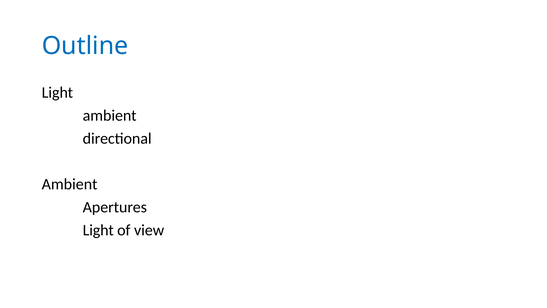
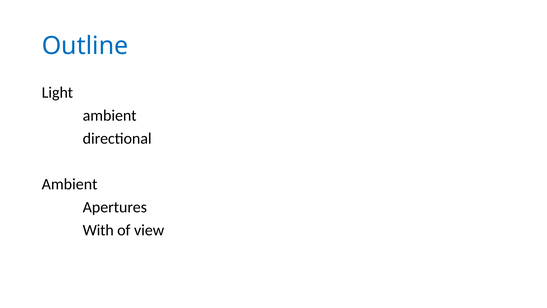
Light: Light -> With (98, 230)
